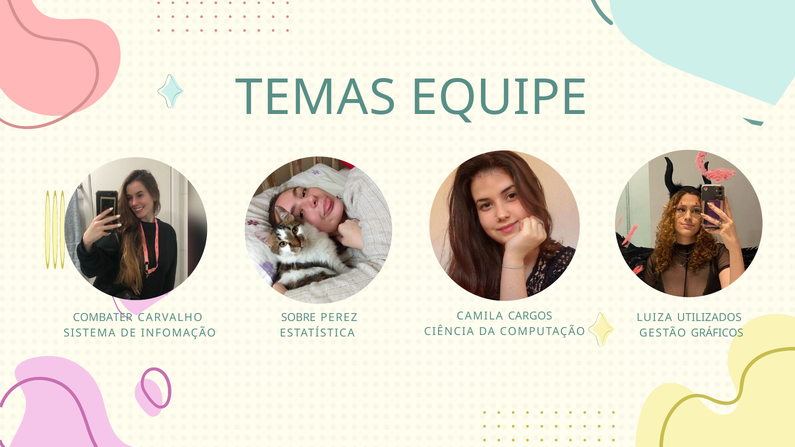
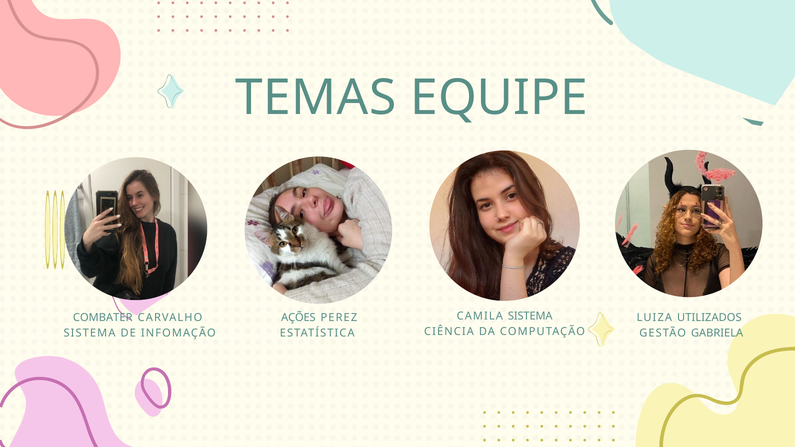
CAMILA CARGOS: CARGOS -> SISTEMA (530, 316)
SOBRE: SOBRE -> AÇÕES (298, 318)
GRÁFICOS: GRÁFICOS -> GABRIELA (717, 333)
